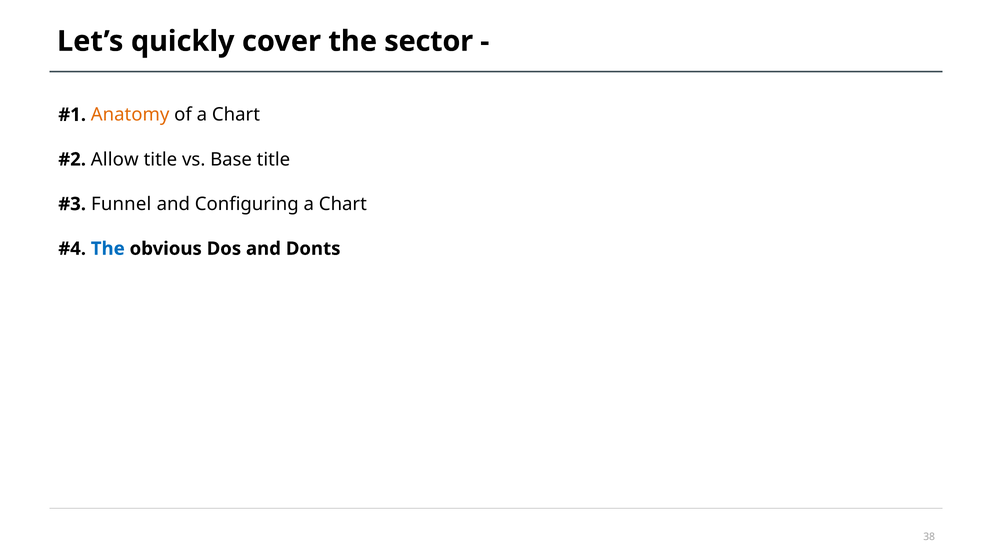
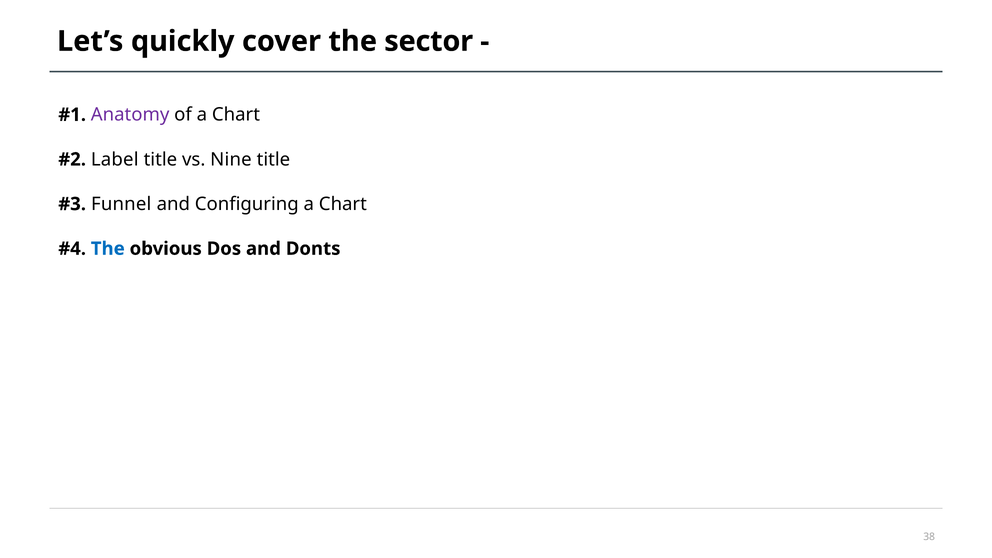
Anatomy colour: orange -> purple (130, 115)
Allow: Allow -> Label (115, 159)
Base: Base -> Nine (231, 159)
